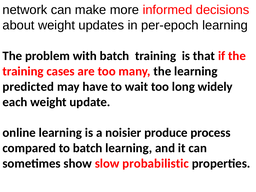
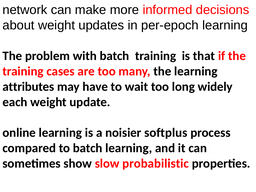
predicted: predicted -> attributes (28, 87)
produce: produce -> softplus (166, 133)
